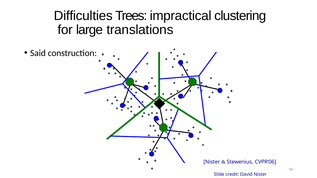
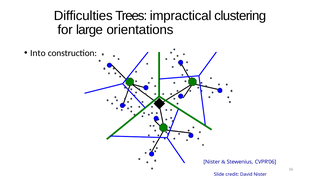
translations: translations -> orientations (140, 30)
Said: Said -> Into (38, 53)
